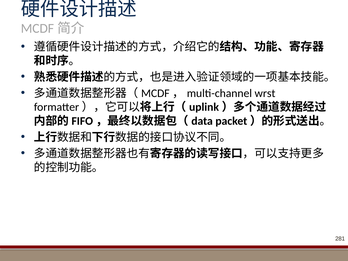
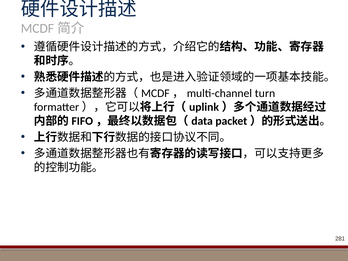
wrst: wrst -> turn (265, 93)
